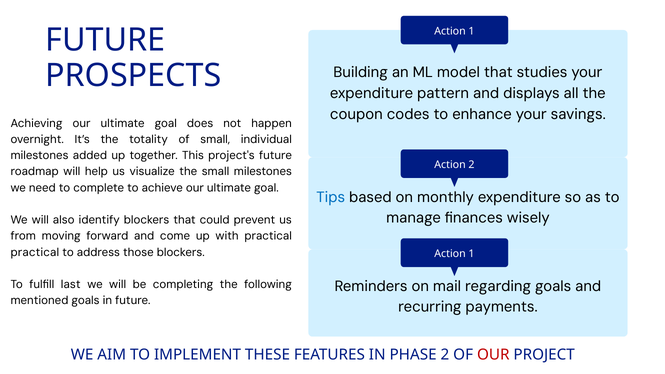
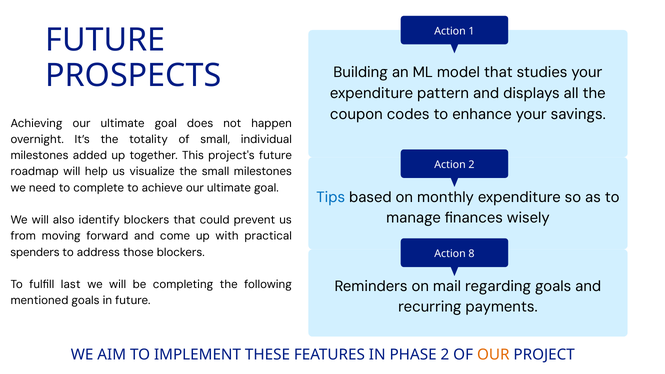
practical: practical -> spenders (35, 252)
1: 1 -> 8 (472, 254)
OUR colour: red -> orange (493, 355)
